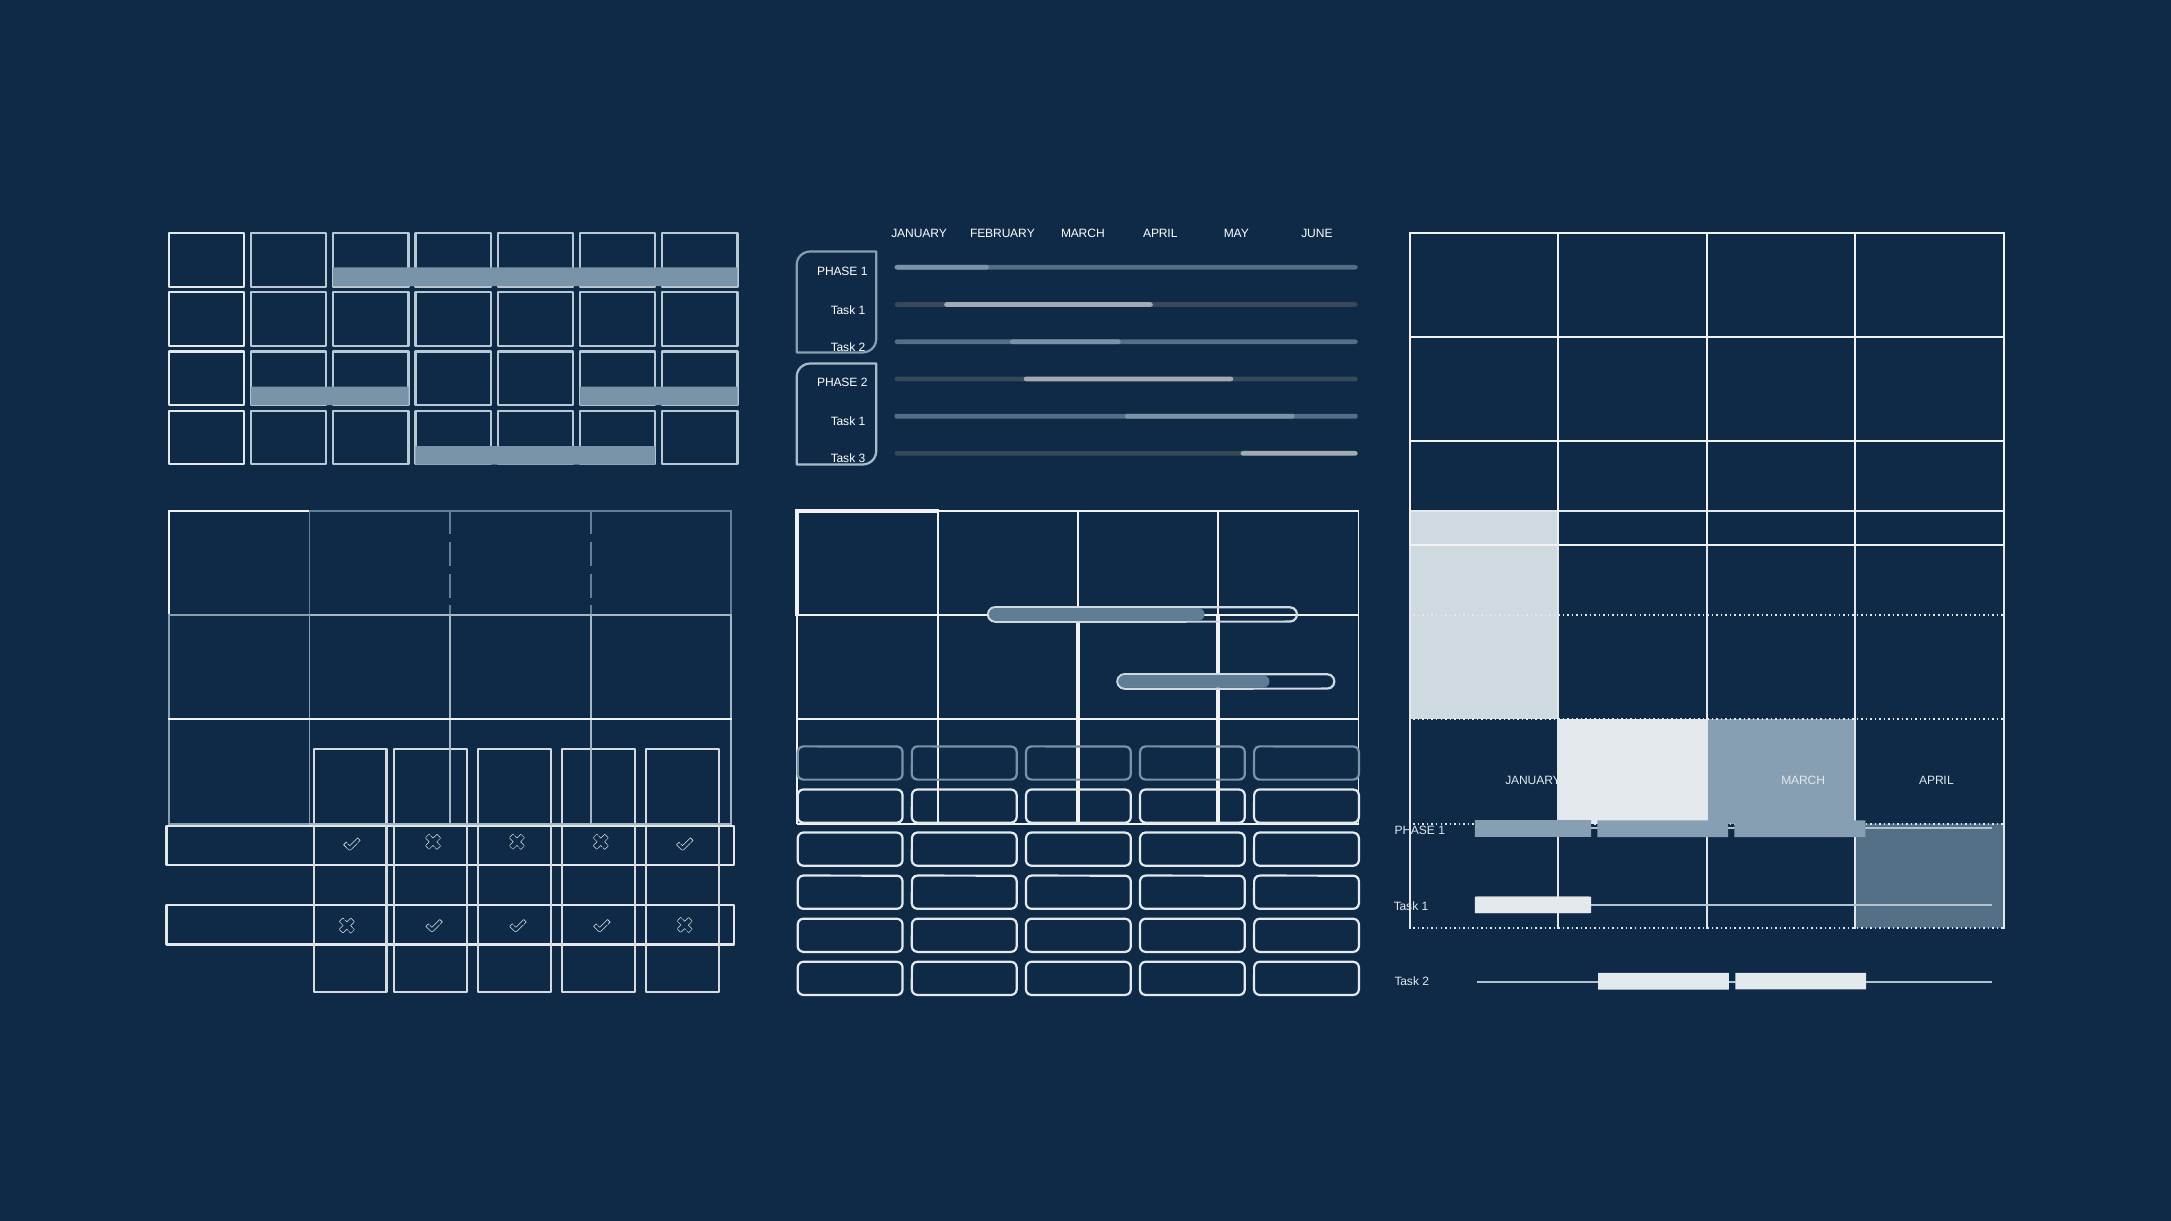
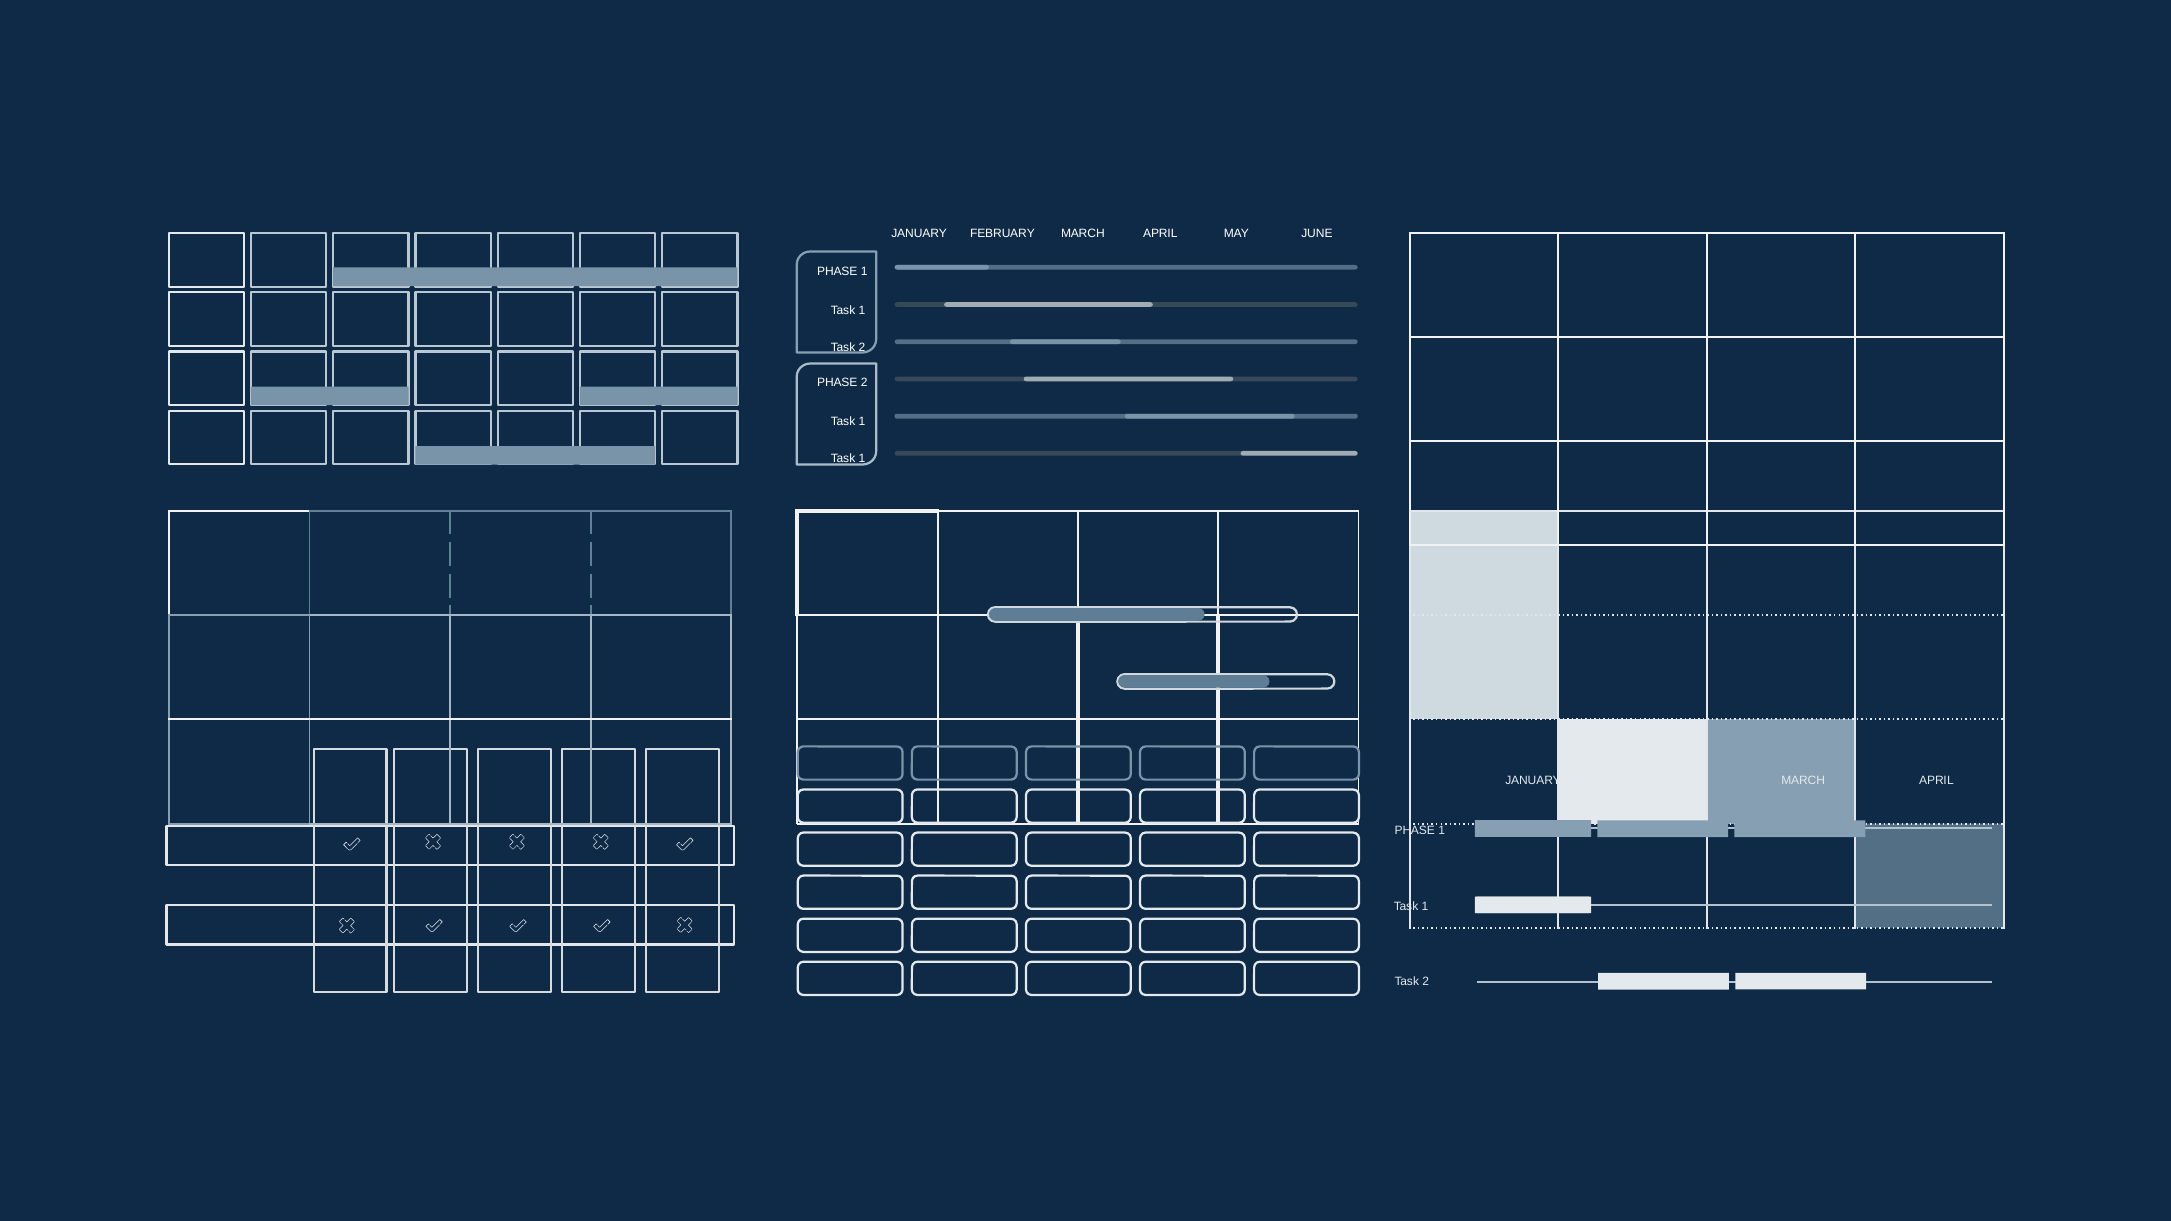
3: 3 -> 1 (862, 459)
